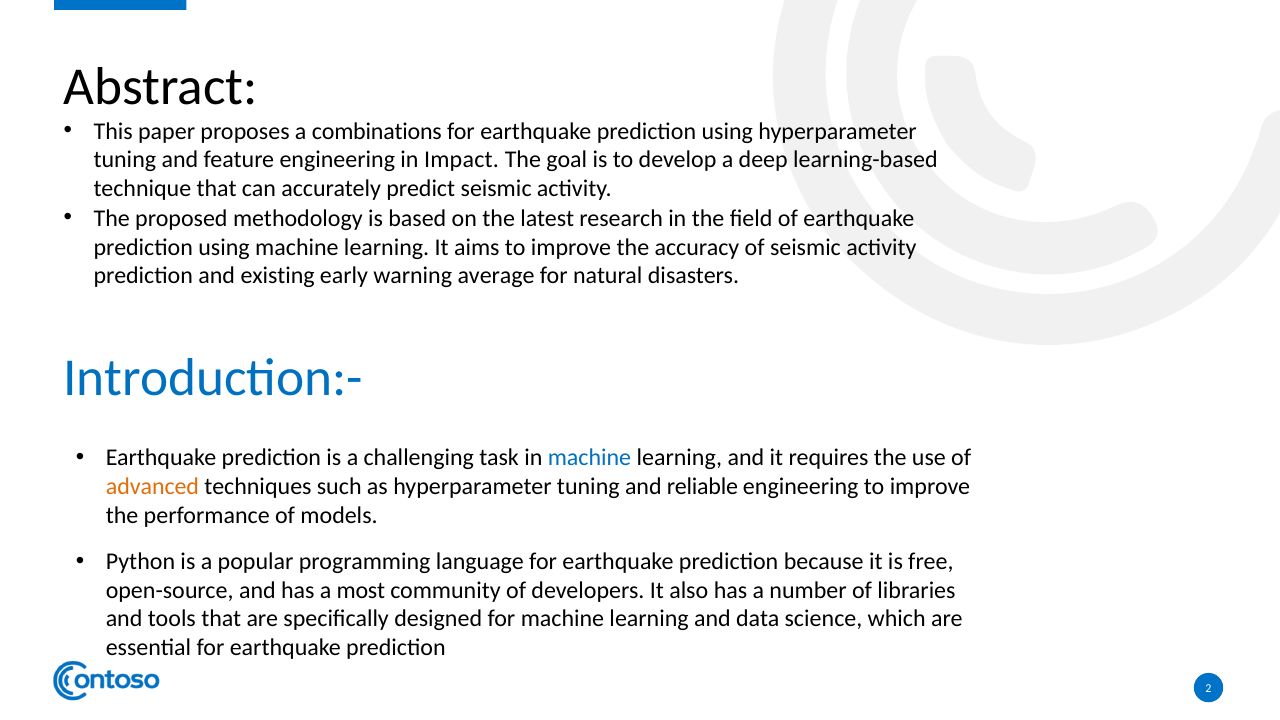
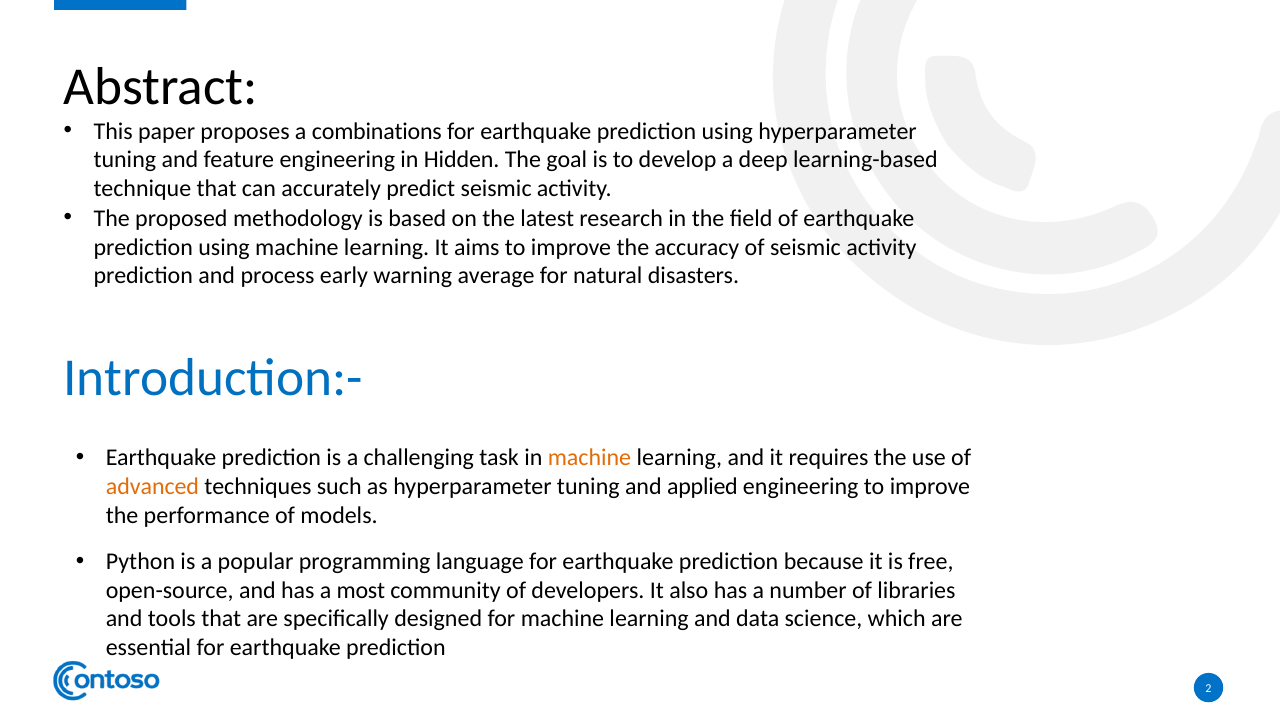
Impact: Impact -> Hidden (462, 160)
existing: existing -> process (278, 276)
machine colour: blue -> orange (589, 458)
reliable: reliable -> applied (702, 486)
